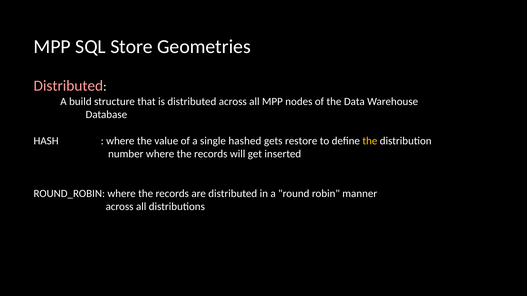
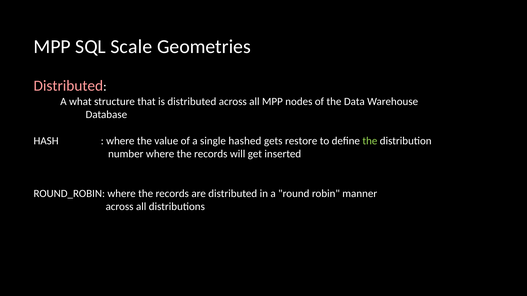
Store: Store -> Scale (131, 47)
build: build -> what (80, 102)
the colour: yellow -> light green (370, 141)
